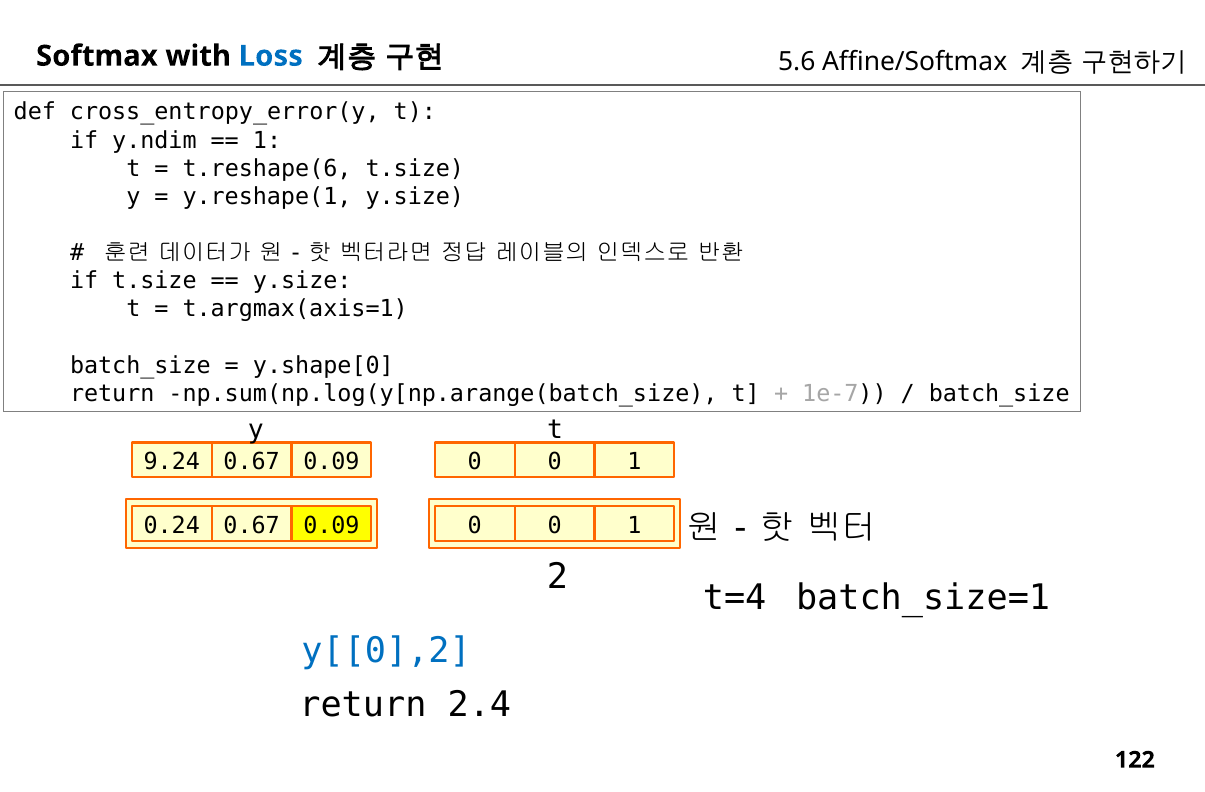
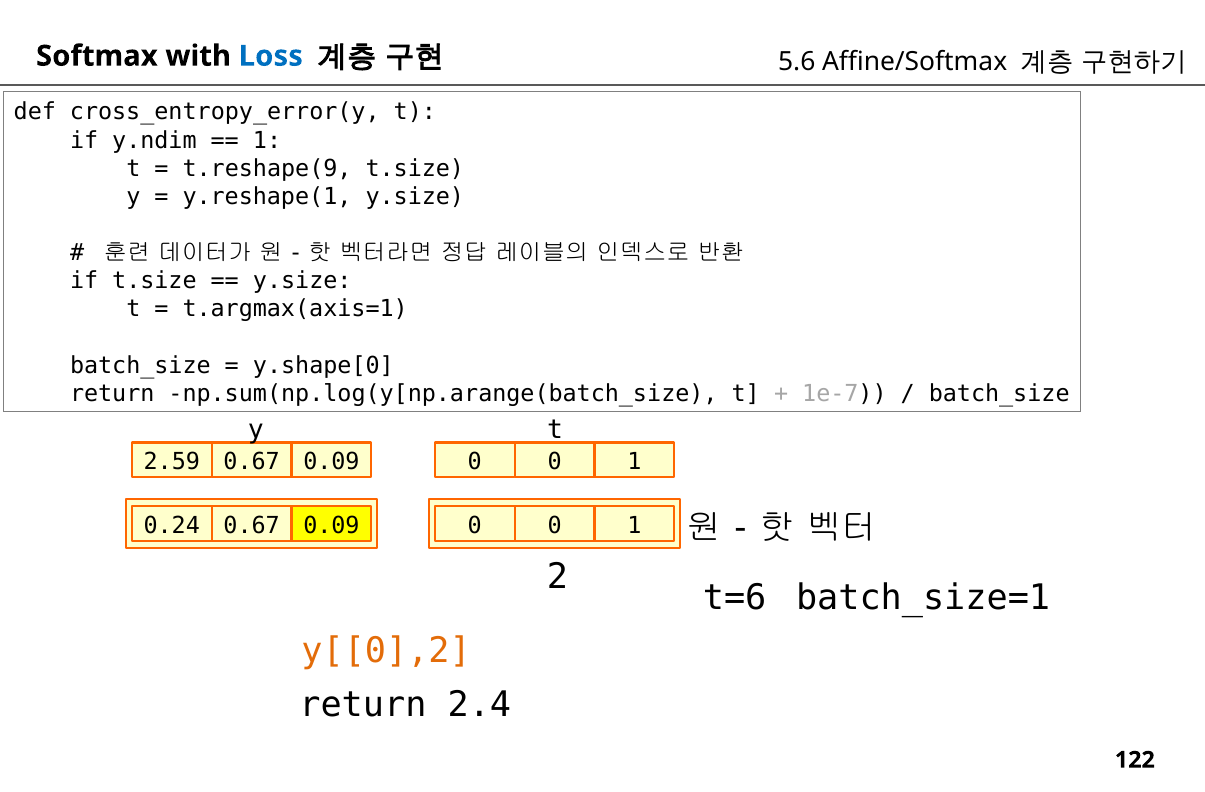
t.reshape(6: t.reshape(6 -> t.reshape(9 (267, 168)
9.24: 9.24 -> 2.59 (172, 461)
t=4: t=4 -> t=6 (735, 597)
y[[0],2 colour: blue -> orange (386, 650)
